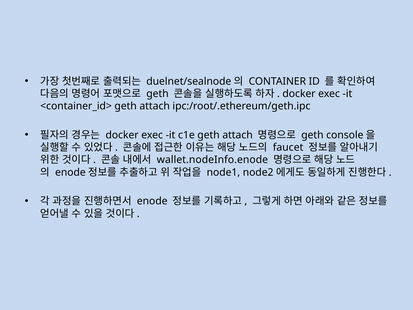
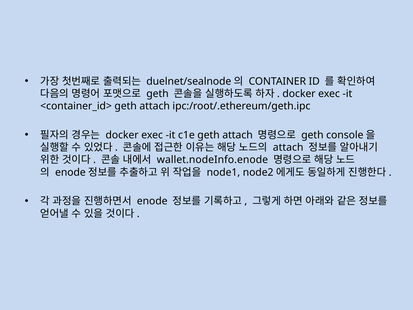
faucet: faucet -> attach (288, 147)
